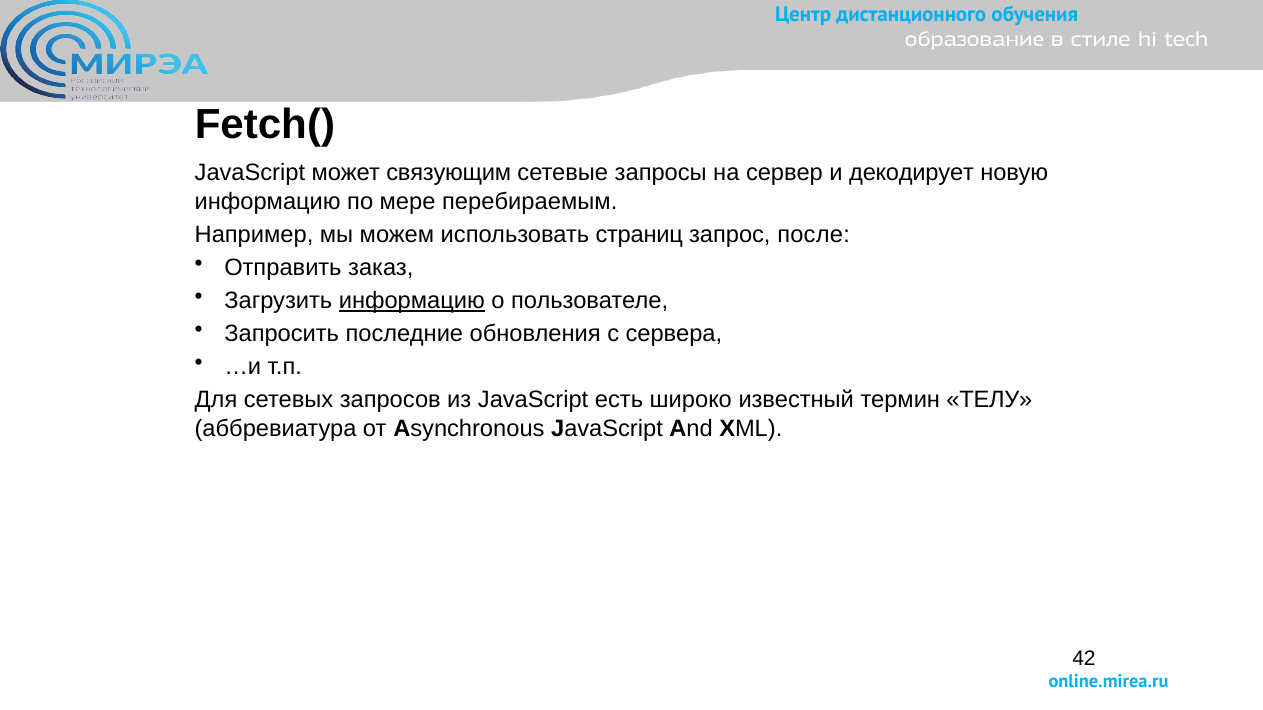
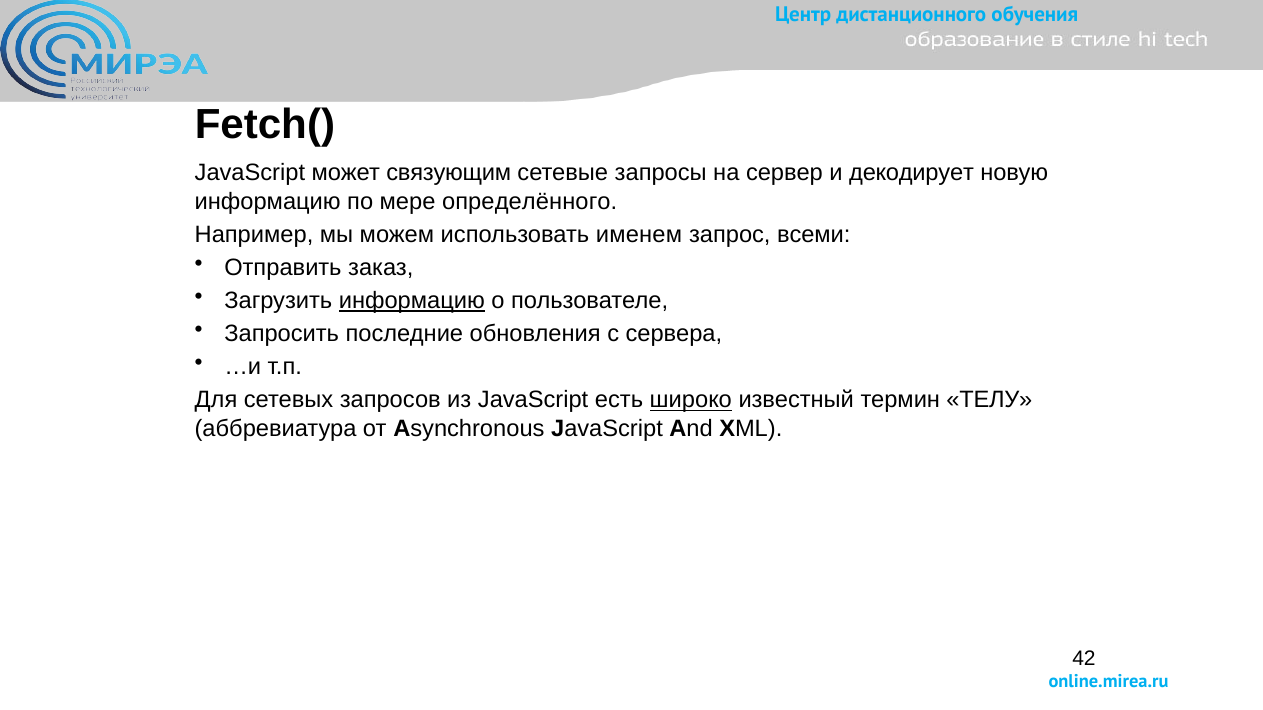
перебираемым: перебираемым -> определённого (530, 202)
страниц: страниц -> именем (639, 235)
после: после -> всеми (814, 235)
широко underline: none -> present (691, 400)
